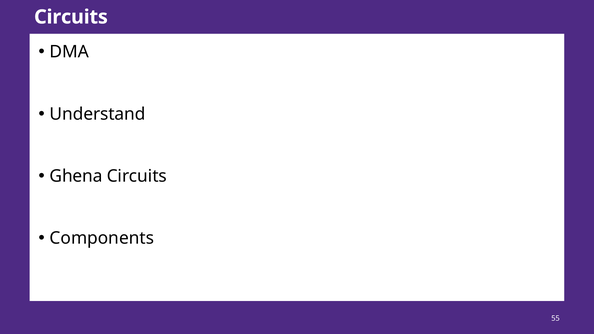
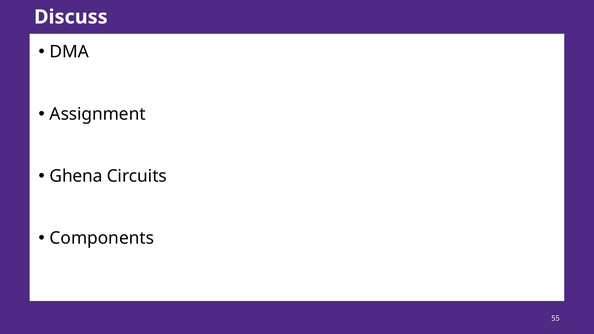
Circuits: Circuits -> Discuss (71, 17)
Understand: Understand -> Assignment (98, 114)
